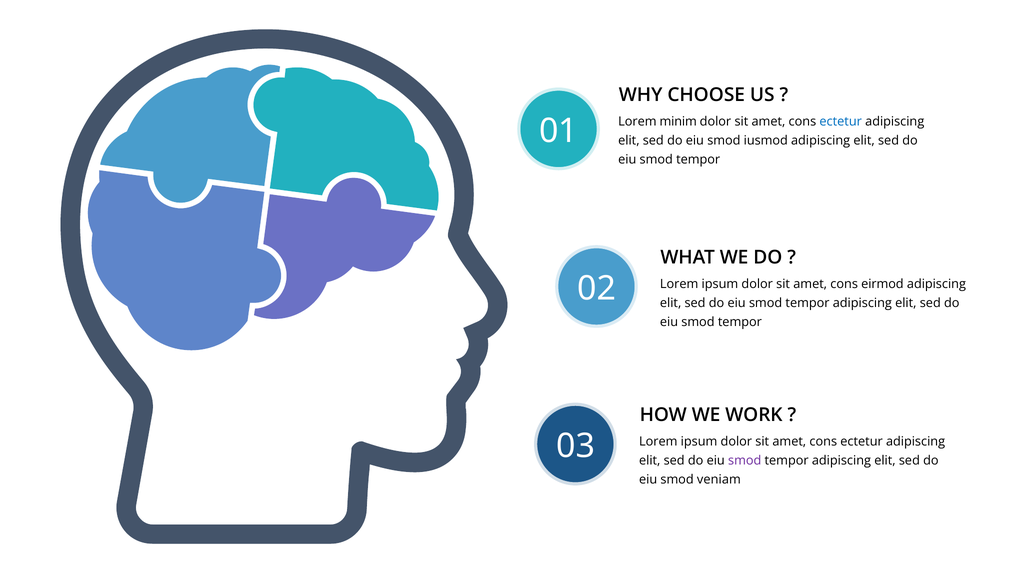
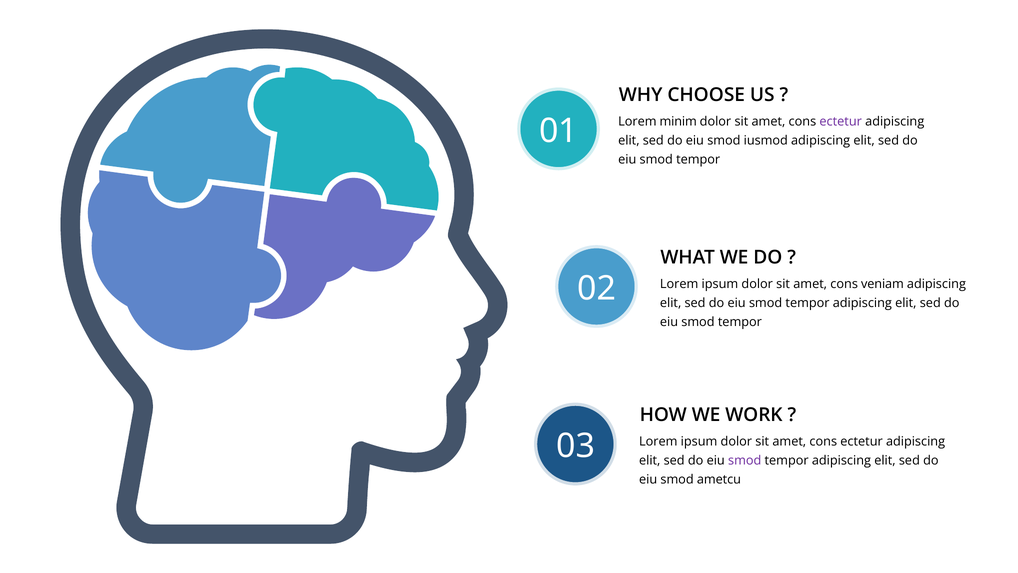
ectetur colour: blue -> purple (841, 121)
eirmod: eirmod -> veniam (882, 284)
veniam: veniam -> ametcu (719, 479)
